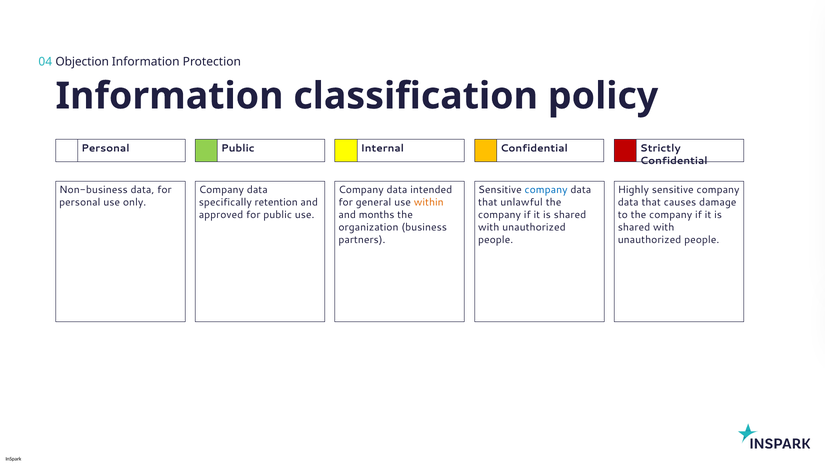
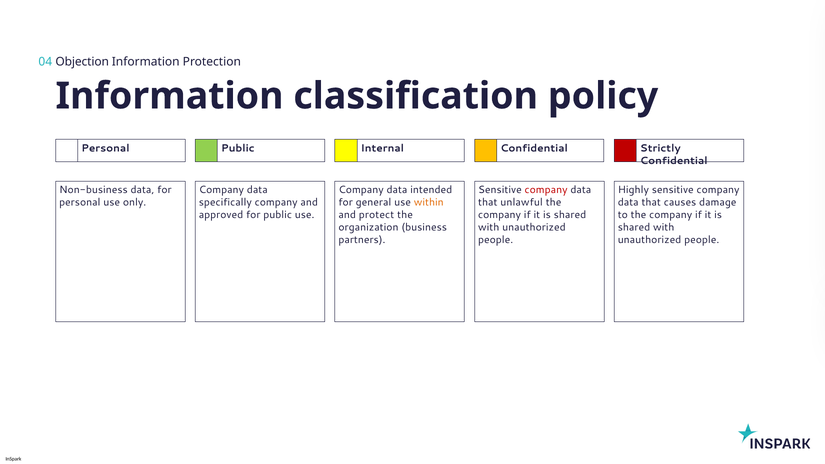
company colour: blue -> red (546, 190)
specifically retention: retention -> company (276, 203)
months: months -> protect (377, 215)
